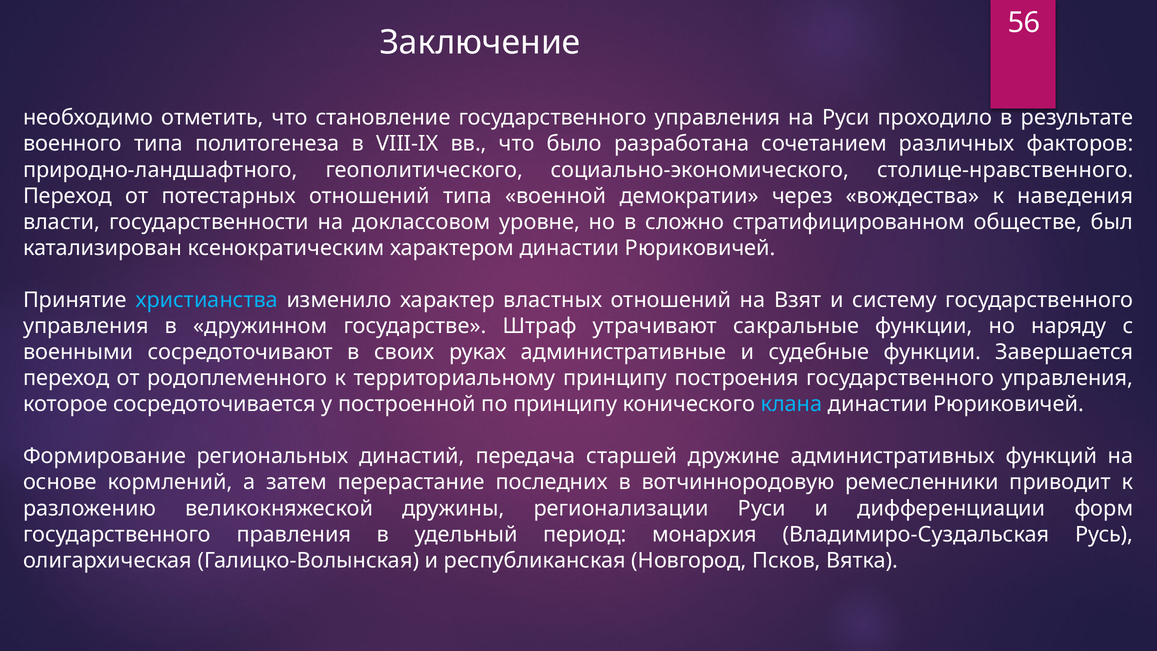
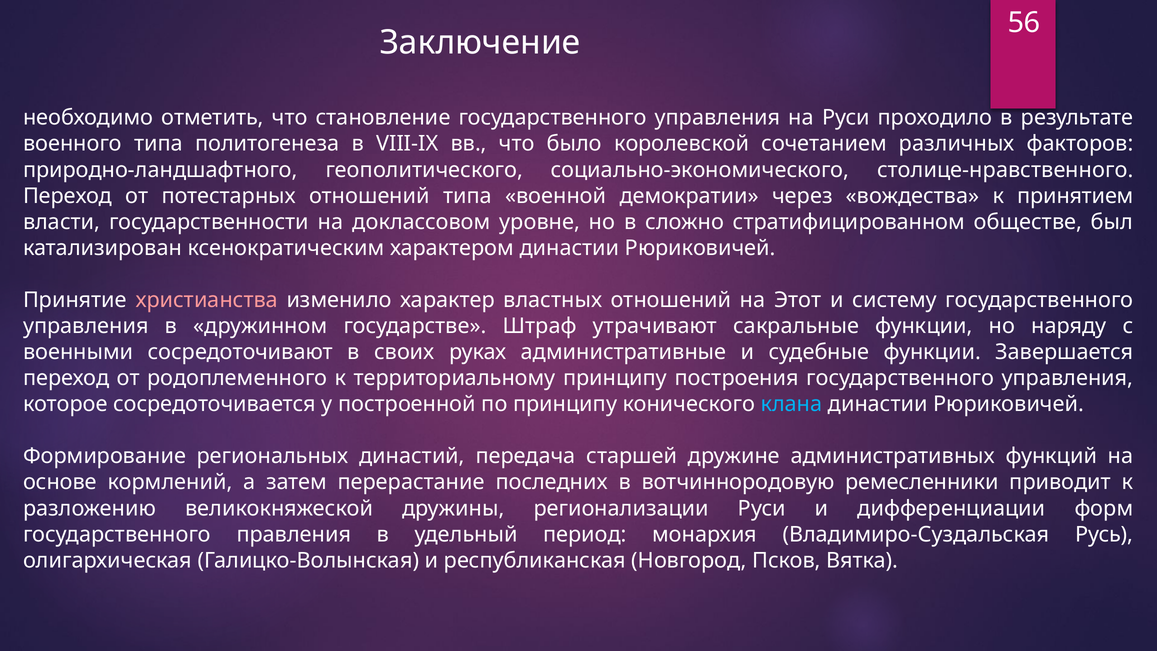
разработана: разработана -> королевской (682, 144)
наведения: наведения -> принятием (1075, 196)
христианства colour: light blue -> pink (207, 300)
Взят: Взят -> Этот (798, 300)
